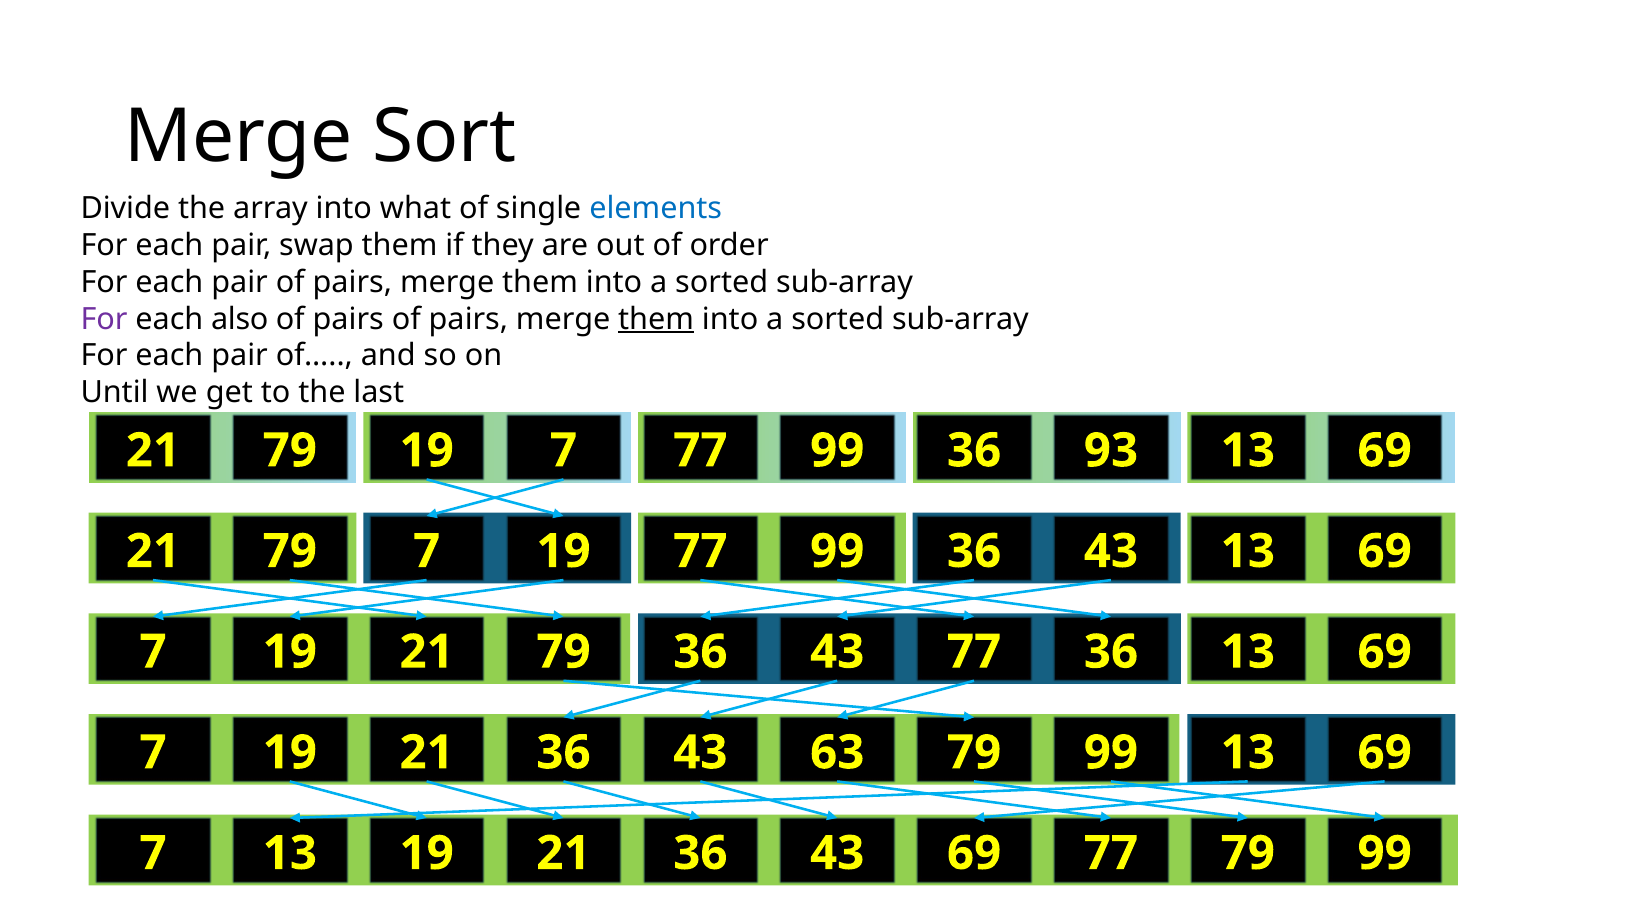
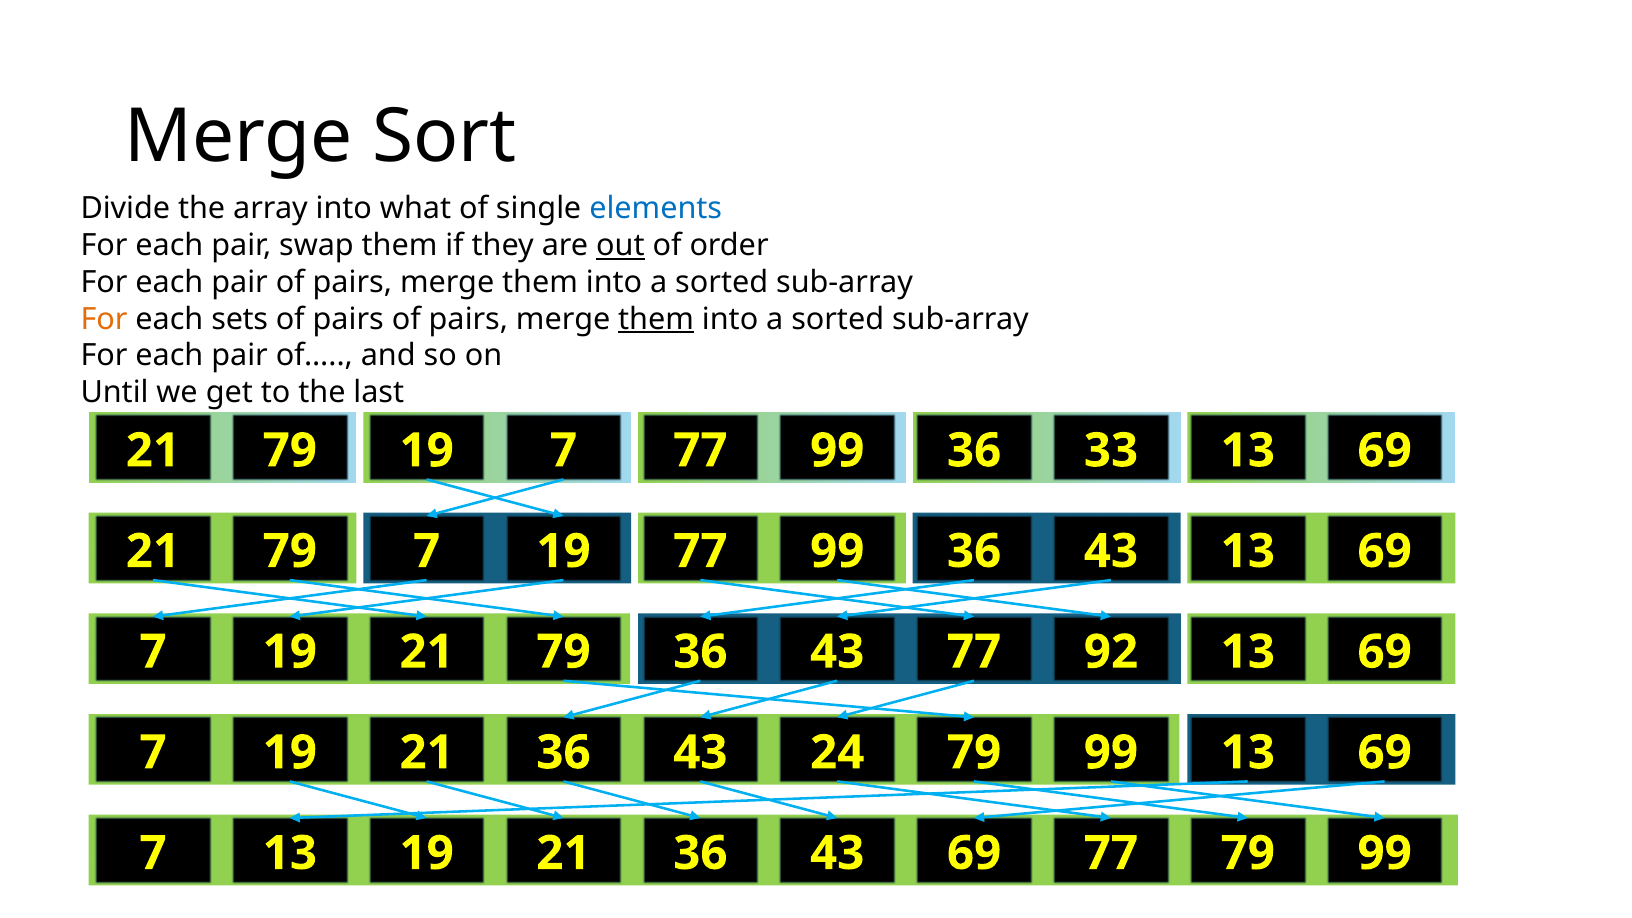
out underline: none -> present (620, 246)
For colour: purple -> orange (104, 319)
also: also -> sets (240, 319)
93: 93 -> 33 (1111, 451)
77 36: 36 -> 92 (1111, 652)
63: 63 -> 24 (837, 753)
